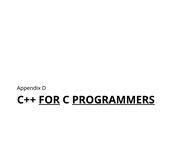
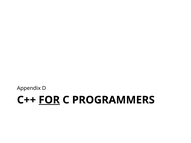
PROGRAMMERS underline: present -> none (113, 100)
